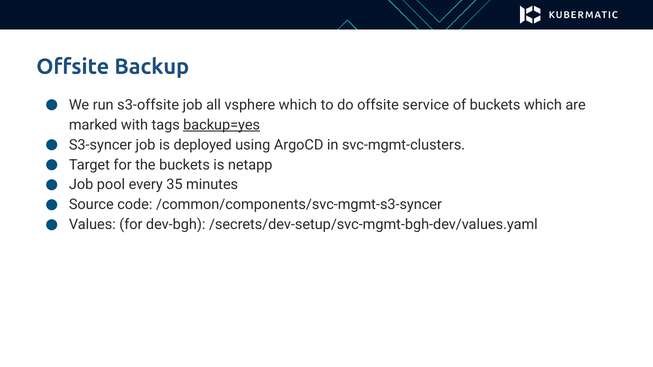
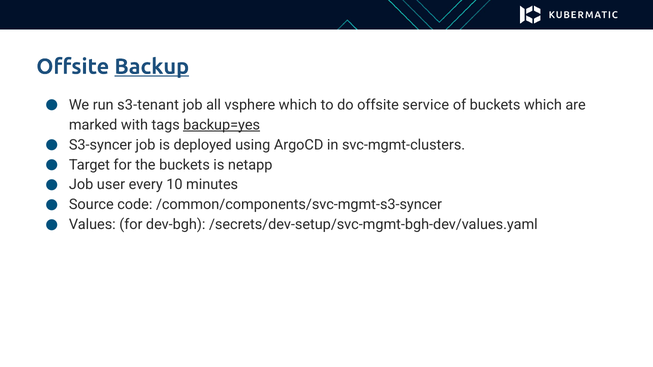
Backup underline: none -> present (152, 67)
s3-offsite: s3-offsite -> s3-tenant (148, 105)
pool: pool -> user (111, 185)
35: 35 -> 10 (174, 185)
